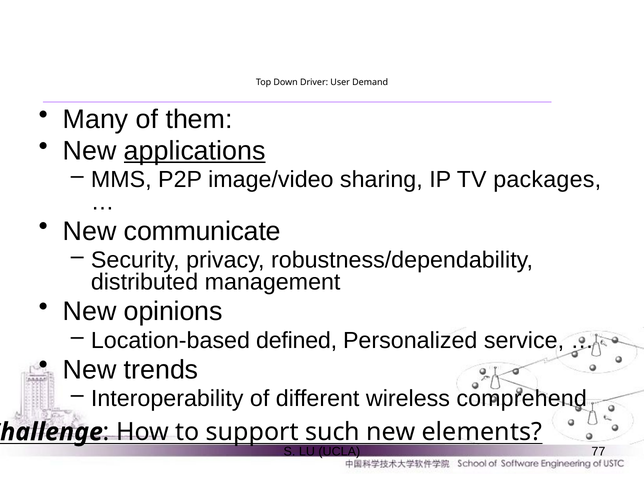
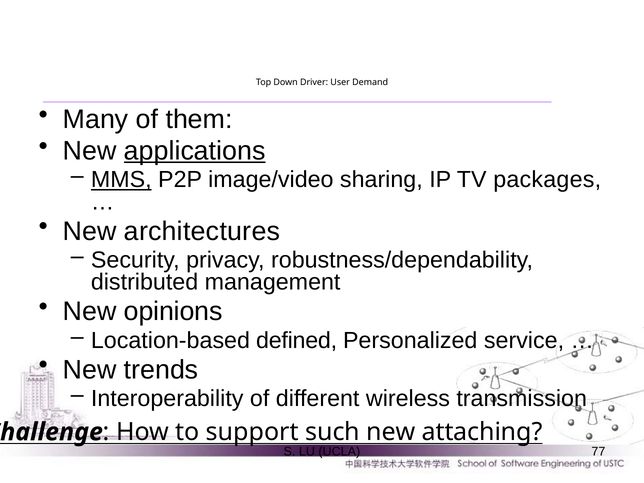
MMS underline: none -> present (121, 180)
communicate: communicate -> architectures (202, 231)
comprehend: comprehend -> transmission (522, 398)
elements: elements -> attaching (482, 432)
